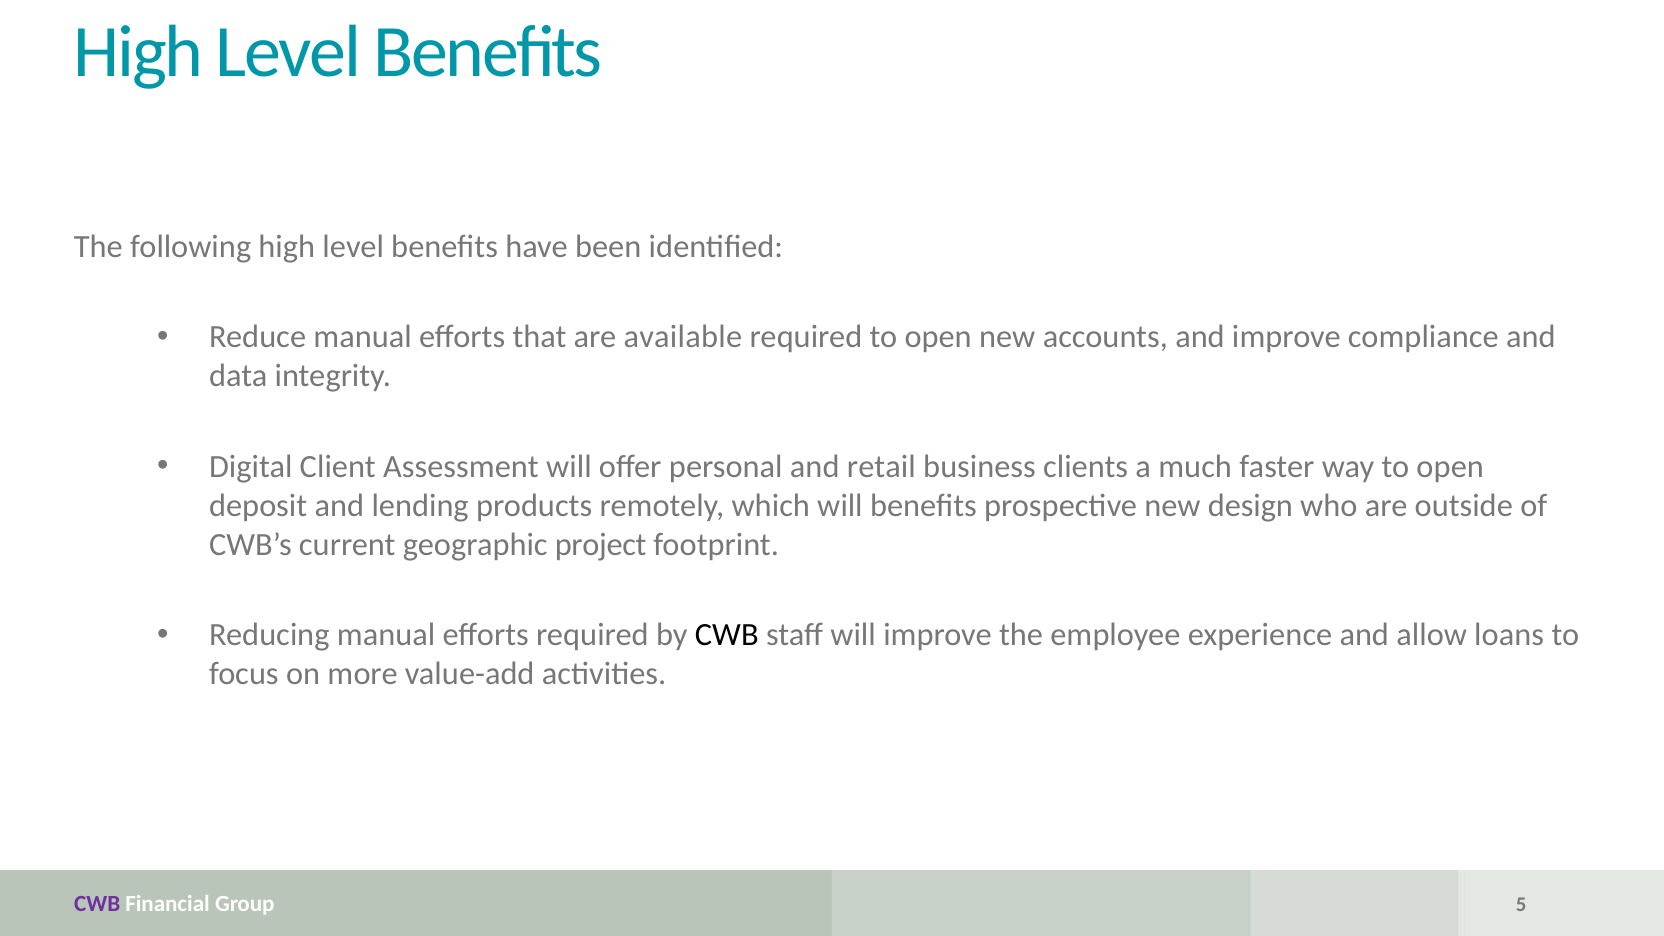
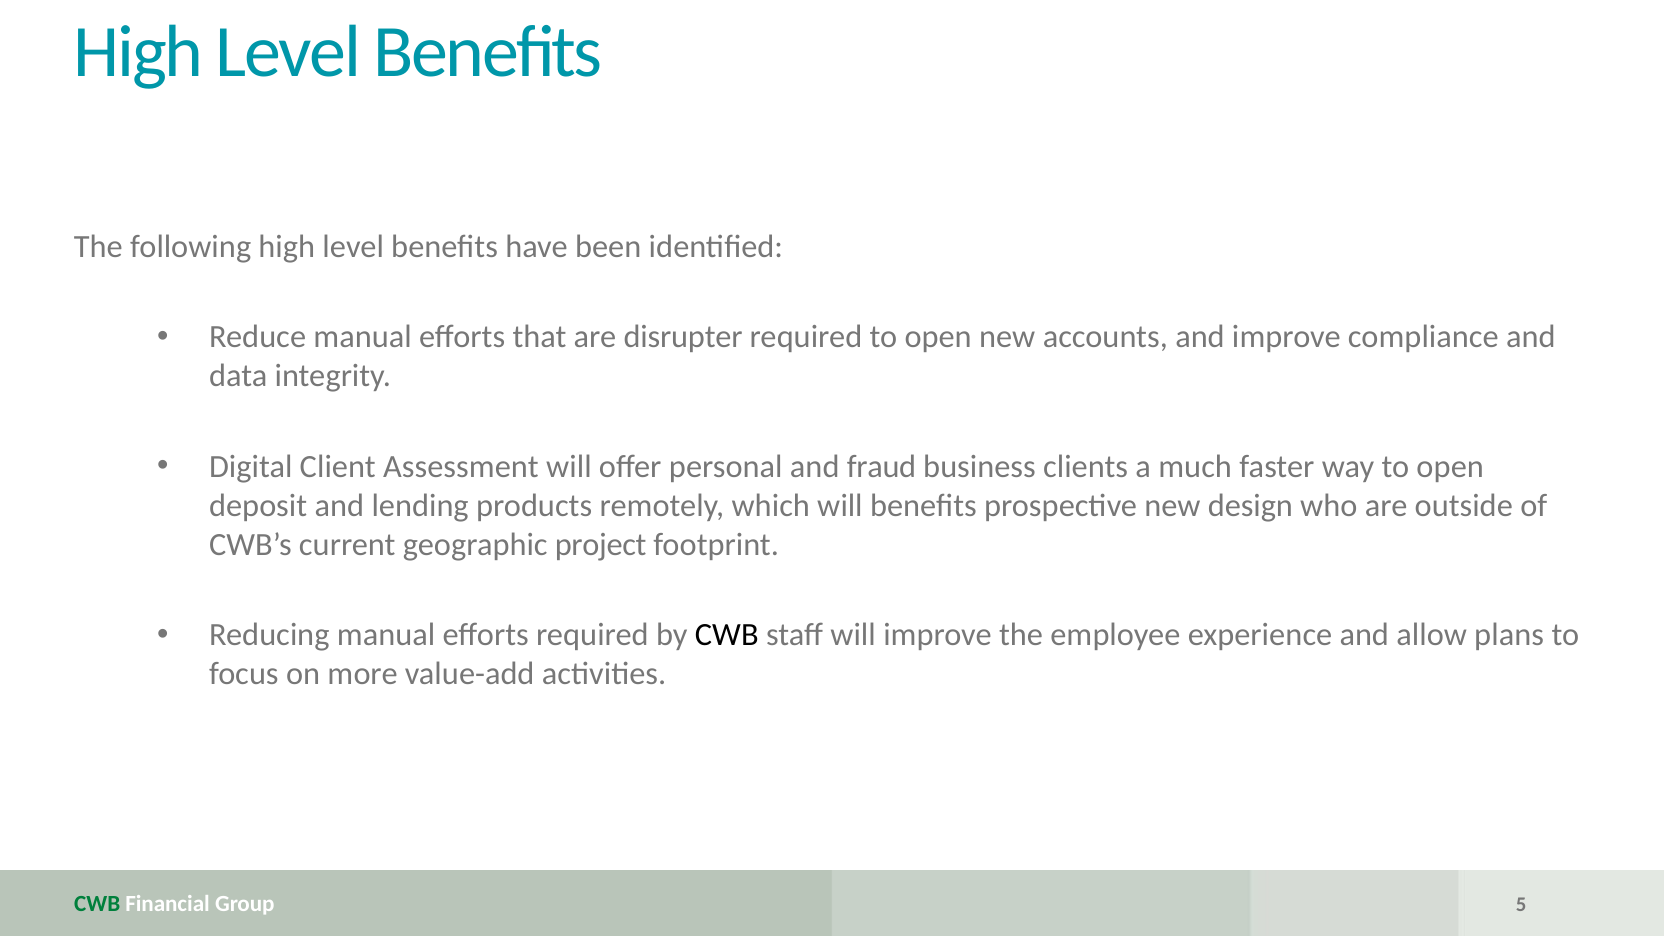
available: available -> disrupter (683, 337)
retail: retail -> fraud (882, 467)
loans: loans -> plans (1509, 635)
CWB colour: purple -> green (97, 904)
